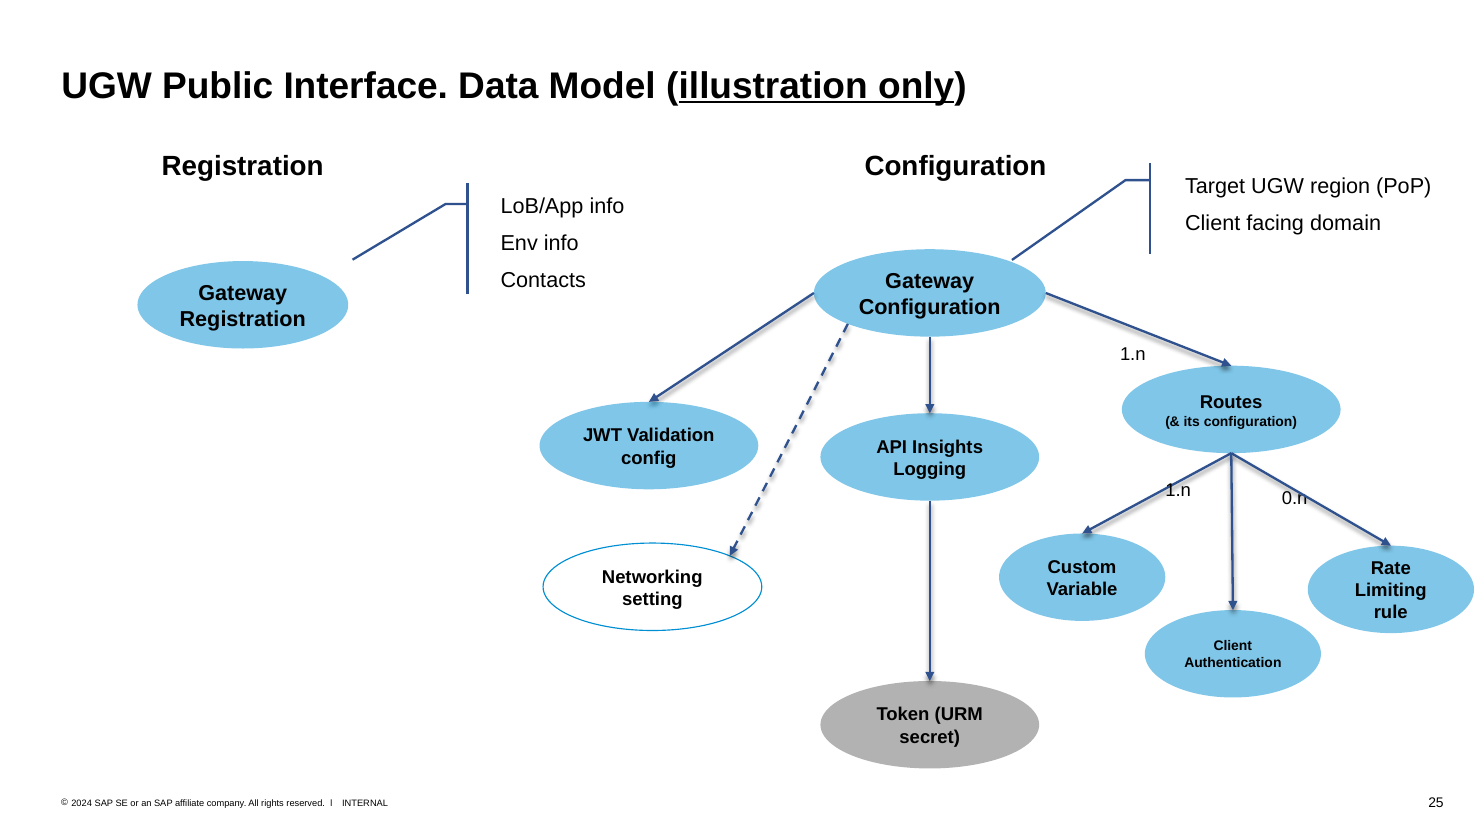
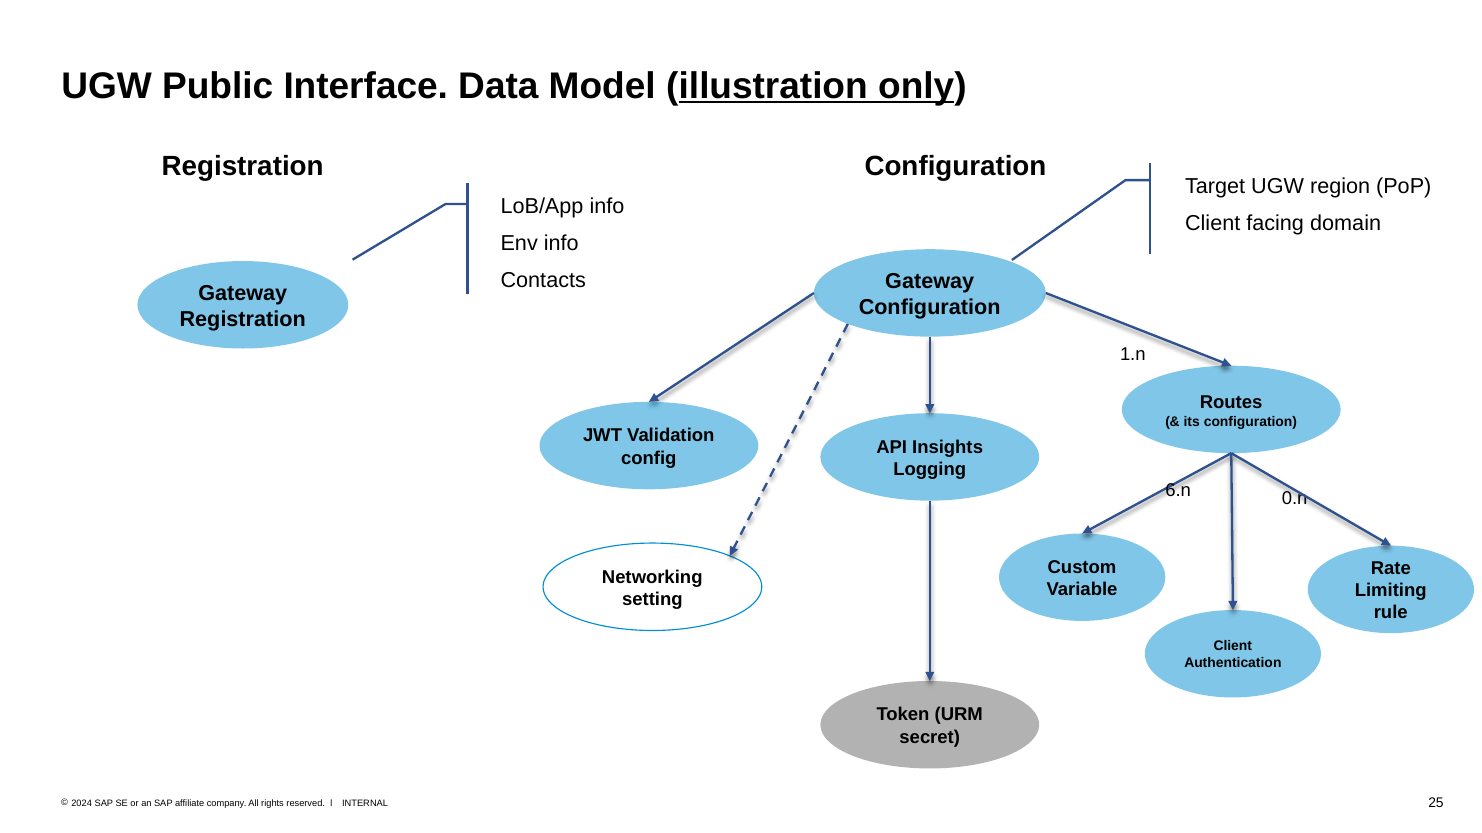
1.n: 1.n -> 6.n (1178, 491)
